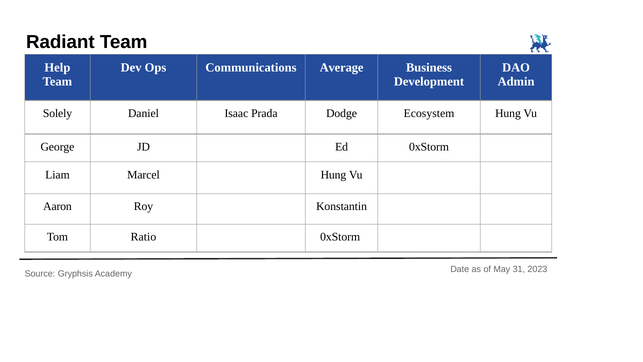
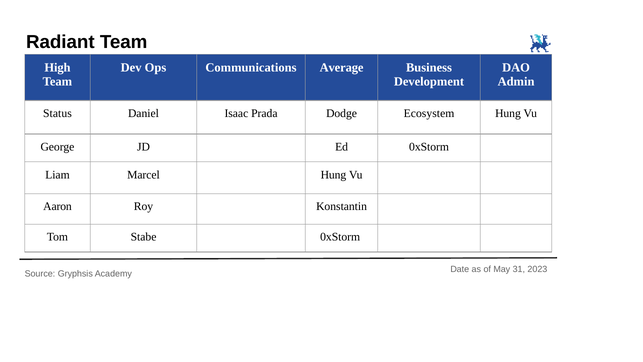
Help: Help -> High (57, 68)
Solely: Solely -> Status (57, 113)
Ratio: Ratio -> Stabe (144, 237)
